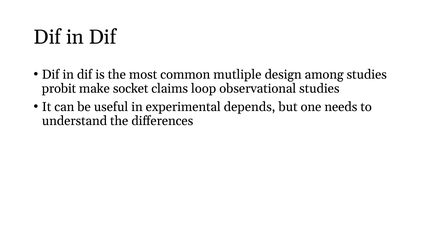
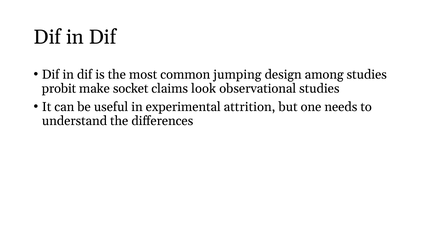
mutliple: mutliple -> jumping (237, 75)
loop: loop -> look (204, 88)
depends: depends -> attrition (250, 107)
